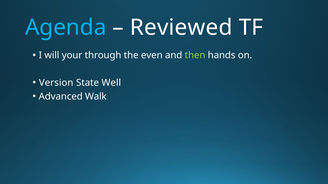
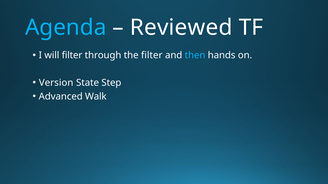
will your: your -> filter (72, 55)
the even: even -> filter (152, 55)
then colour: light green -> light blue (195, 55)
Well: Well -> Step (111, 83)
